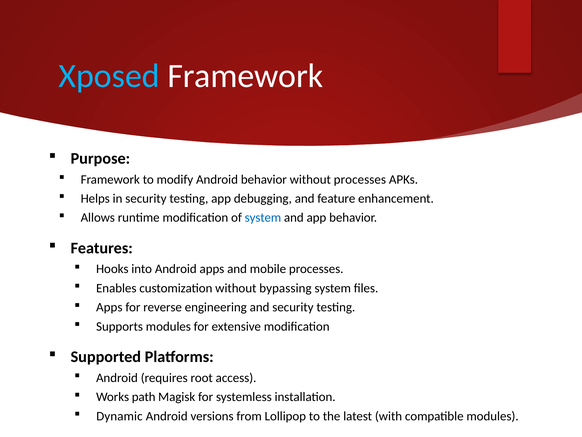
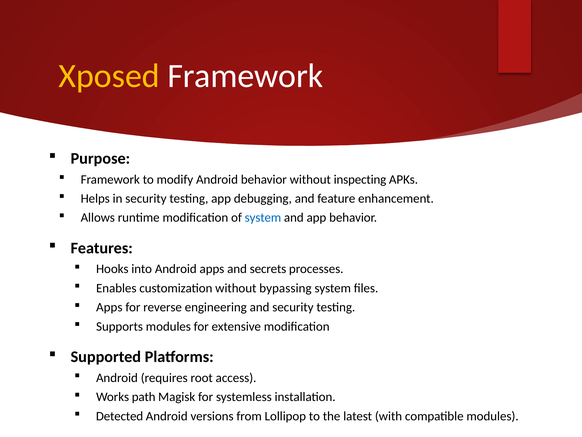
Xposed colour: light blue -> yellow (109, 76)
without processes: processes -> inspecting (360, 179)
mobile: mobile -> secrets (268, 269)
Dynamic: Dynamic -> Detected (120, 416)
